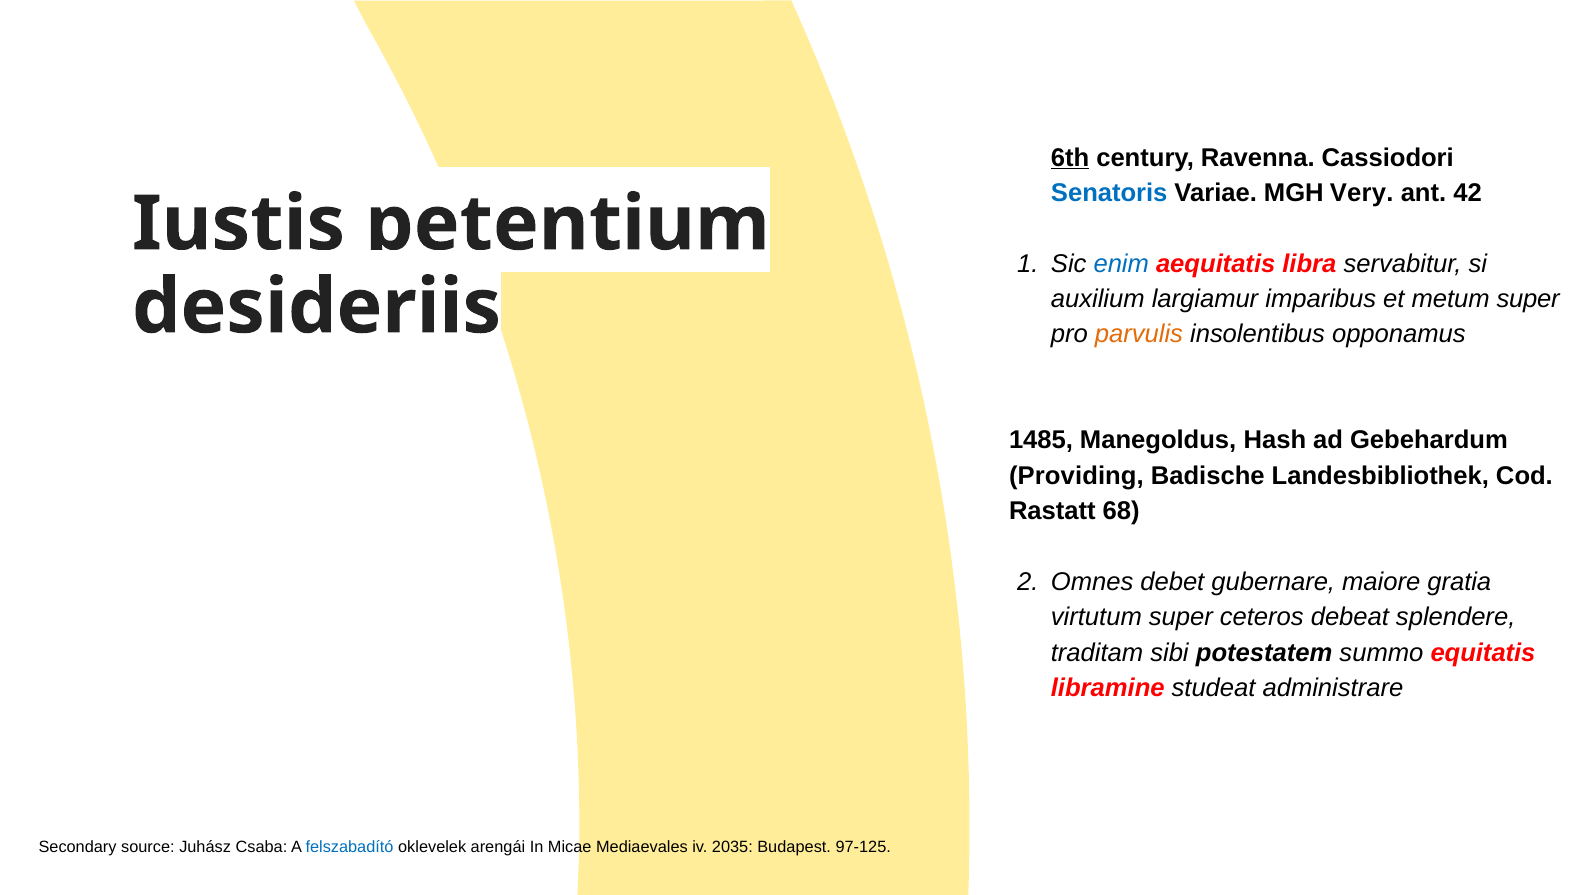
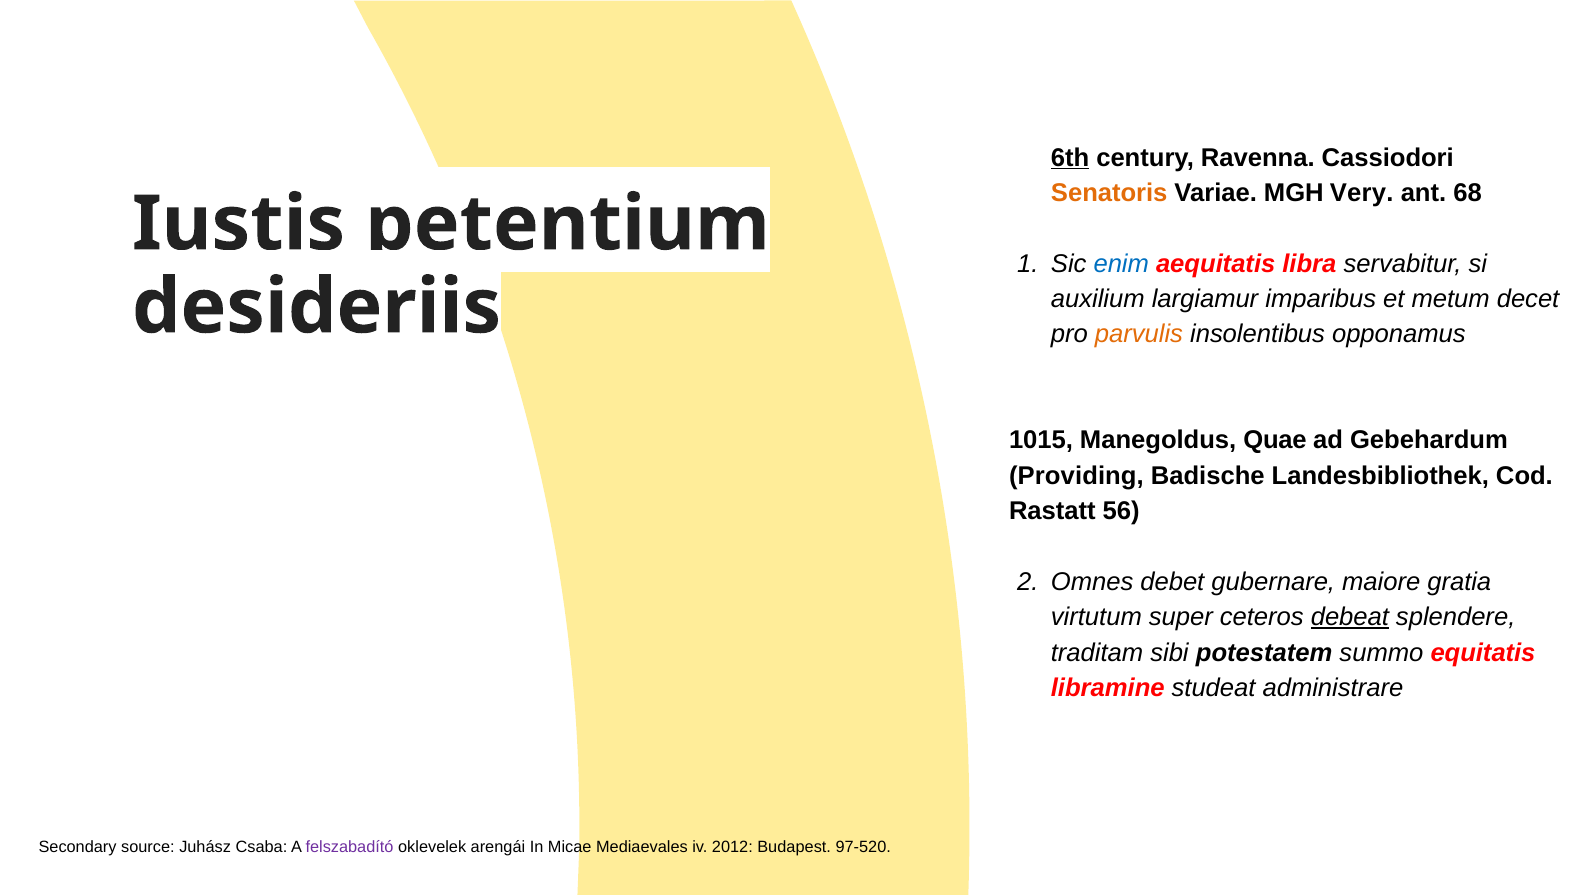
Senatoris colour: blue -> orange (1109, 193)
42: 42 -> 68 (1468, 193)
metum super: super -> decet (1528, 299)
1485: 1485 -> 1015 (1041, 440)
Hash: Hash -> Quae (1275, 440)
68: 68 -> 56 (1121, 511)
debeat underline: none -> present (1350, 617)
felszabadító colour: blue -> purple (350, 848)
2035: 2035 -> 2012 (732, 848)
97-125: 97-125 -> 97-520 (863, 848)
